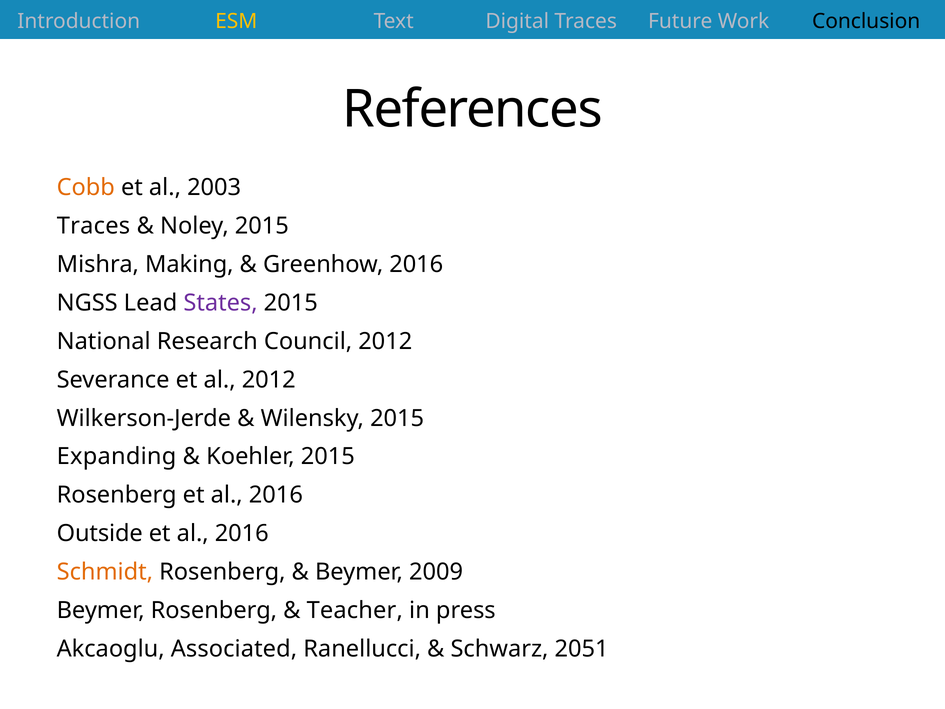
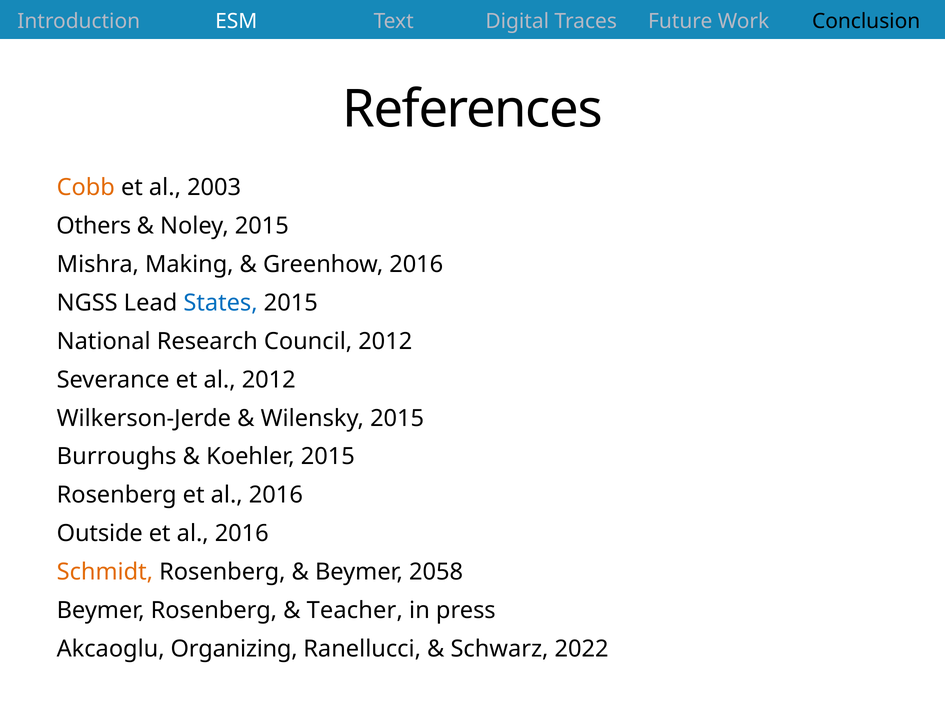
ESM colour: yellow -> white (236, 21)
Traces: Traces -> Others (94, 226)
States colour: purple -> blue (221, 303)
Expanding: Expanding -> Burroughs (117, 457)
2009: 2009 -> 2058 (436, 572)
Associated: Associated -> Organizing (234, 649)
2051: 2051 -> 2022 (582, 649)
